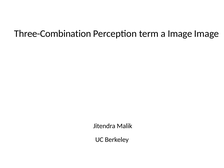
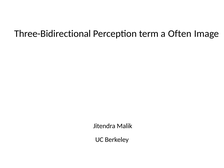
Three-Combination: Three-Combination -> Three-Bidirectional (53, 34)
a Image: Image -> Often (180, 34)
